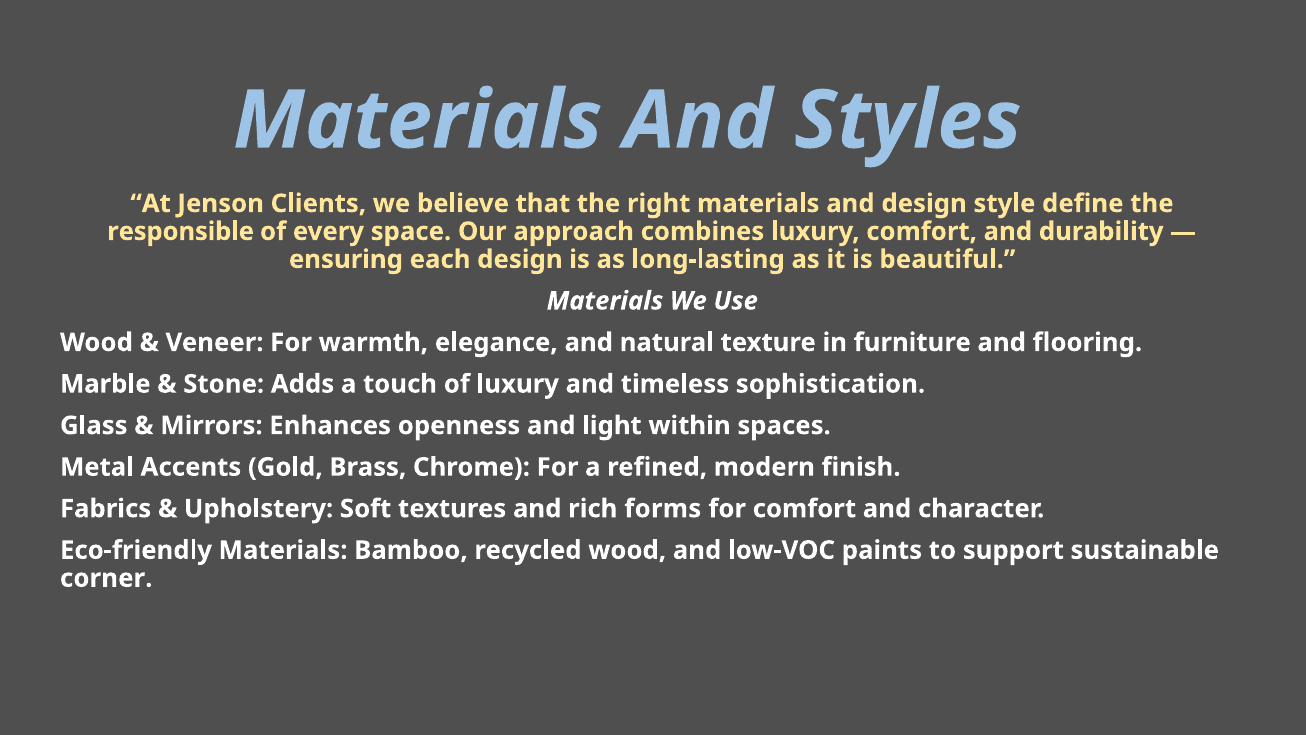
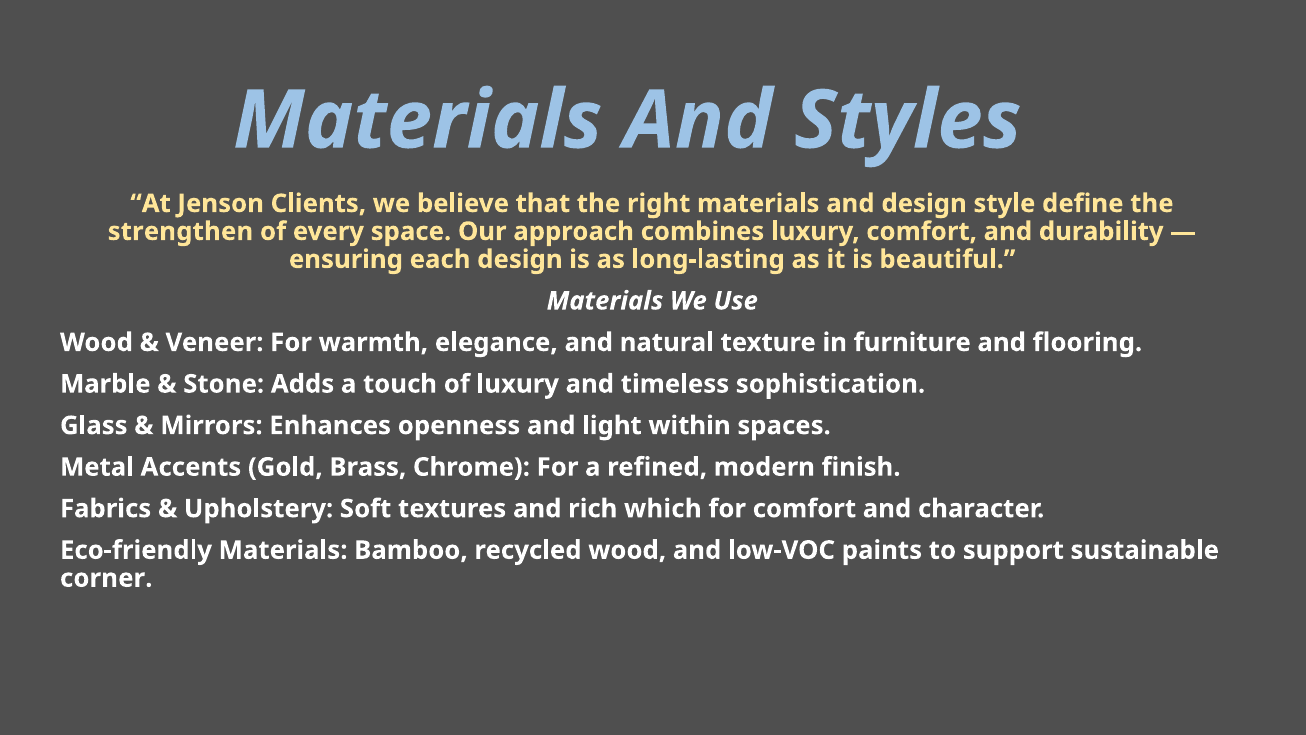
responsible: responsible -> strengthen (180, 231)
forms: forms -> which (663, 508)
